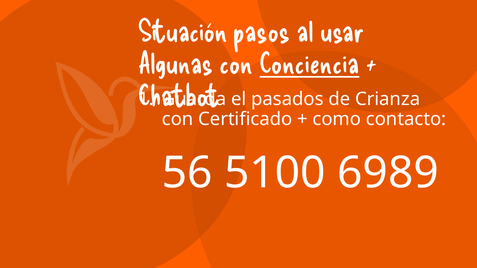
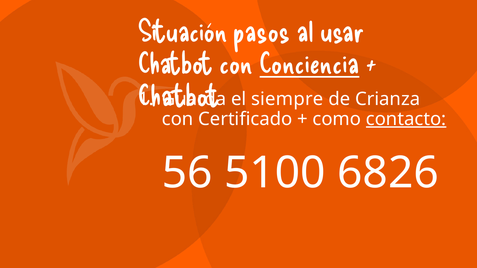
Algunas: Algunas -> Chatbot (176, 64)
pasados: pasados -> siempre (287, 99)
contacto underline: none -> present (406, 119)
6989: 6989 -> 6826 (388, 173)
